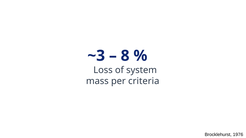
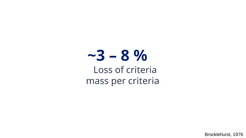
of system: system -> criteria (142, 70)
